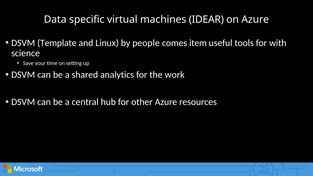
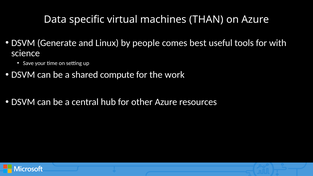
IDEAR: IDEAR -> THAN (206, 20)
Template: Template -> Generate (57, 43)
item: item -> best (198, 43)
analytics: analytics -> compute (117, 75)
